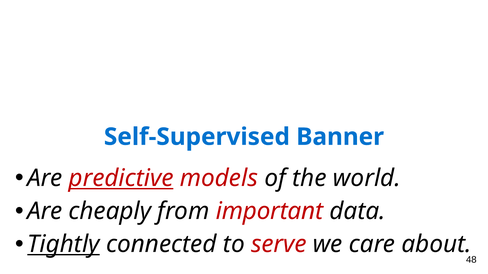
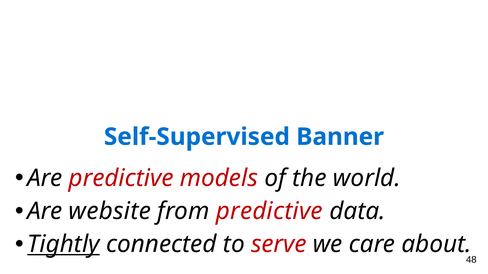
predictive underline: present -> none (121, 178)
cheaply: cheaply -> website (110, 212)
from important: important -> predictive (269, 212)
